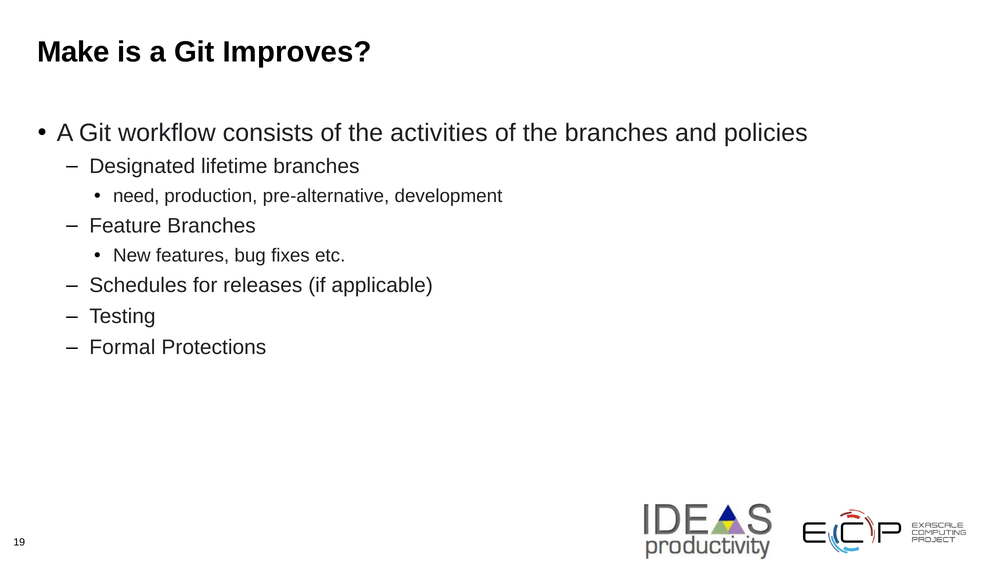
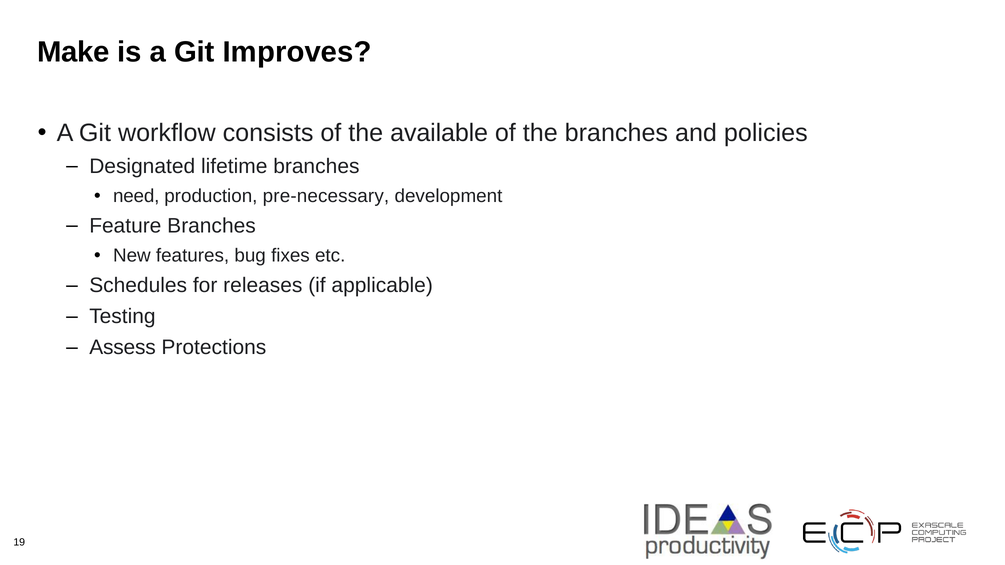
activities: activities -> available (439, 133)
pre-alternative: pre-alternative -> pre-necessary (326, 196)
Formal: Formal -> Assess (123, 348)
